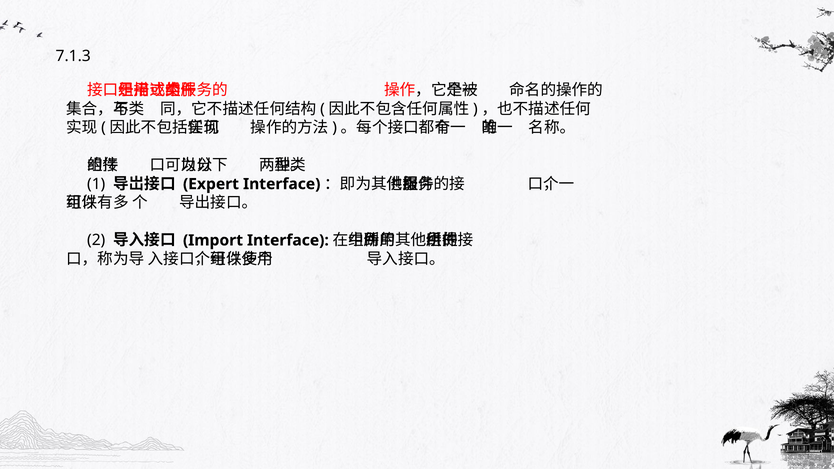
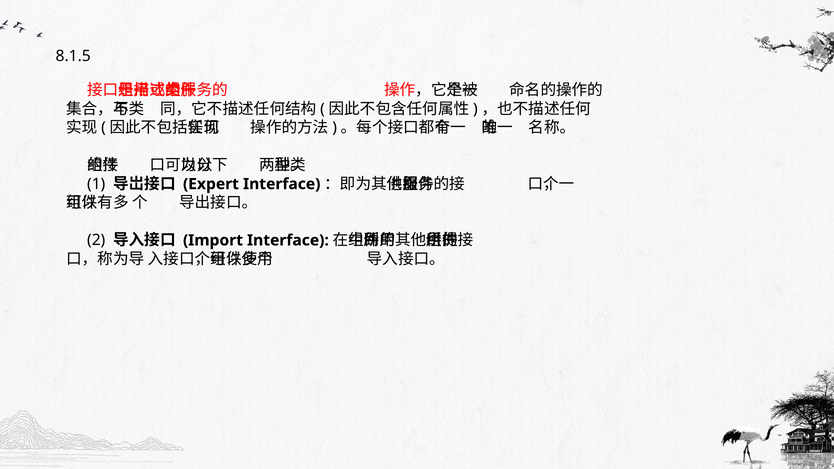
7.1.3: 7.1.3 -> 8.1.5 (73, 56)
